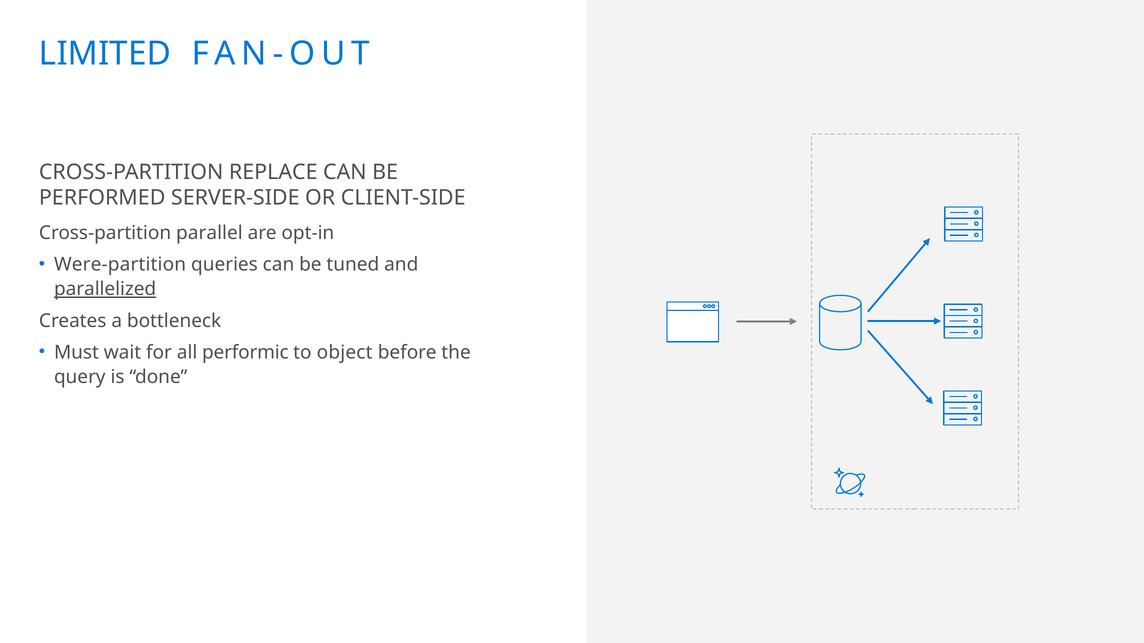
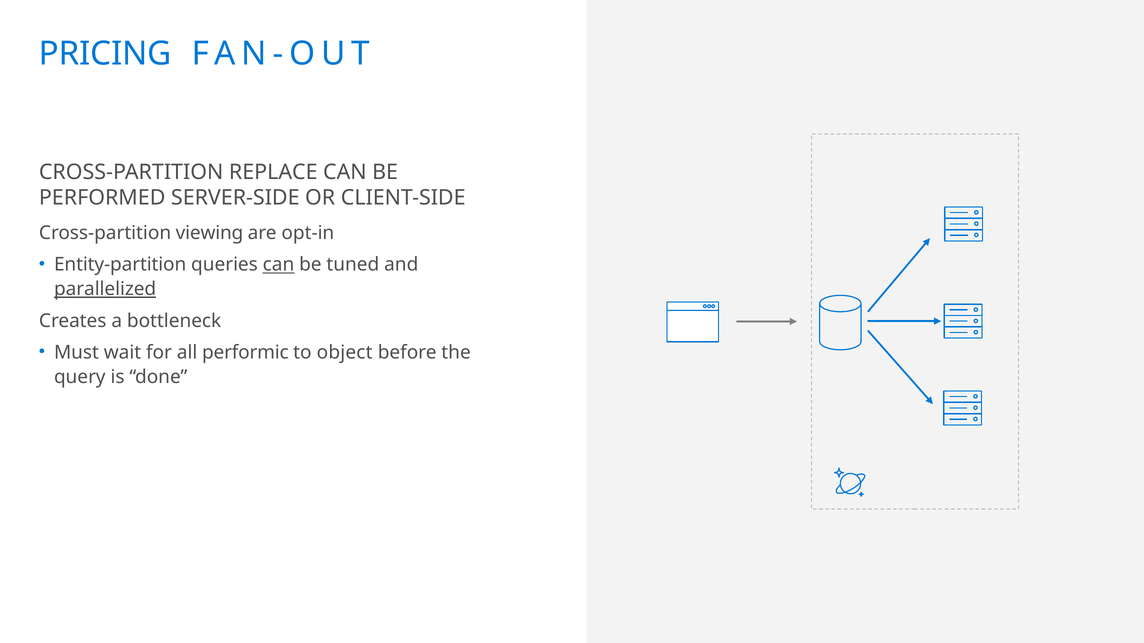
LIMITED: LIMITED -> PRICING (105, 54)
parallel: parallel -> viewing (210, 233)
Were-partition: Were-partition -> Entity-partition (120, 265)
can underline: none -> present (278, 265)
